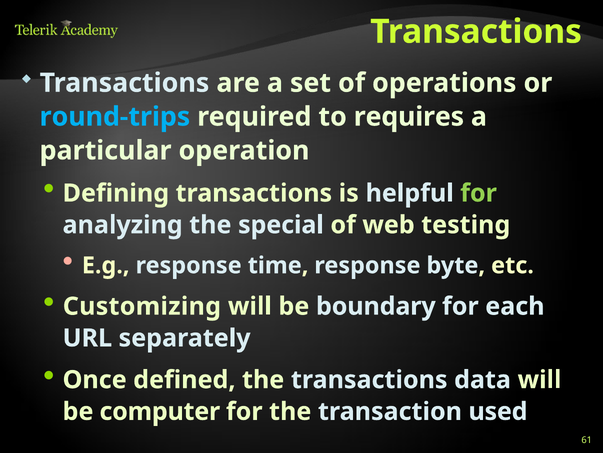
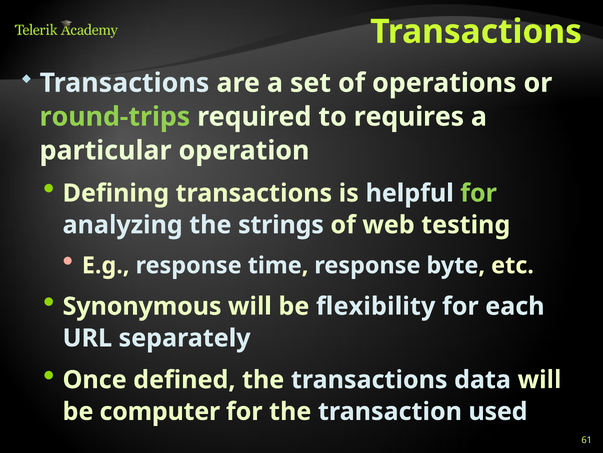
round-trips colour: light blue -> light green (115, 117)
special: special -> strings (281, 225)
Customizing: Customizing -> Synonymous (142, 306)
boundary: boundary -> flexibility (376, 306)
